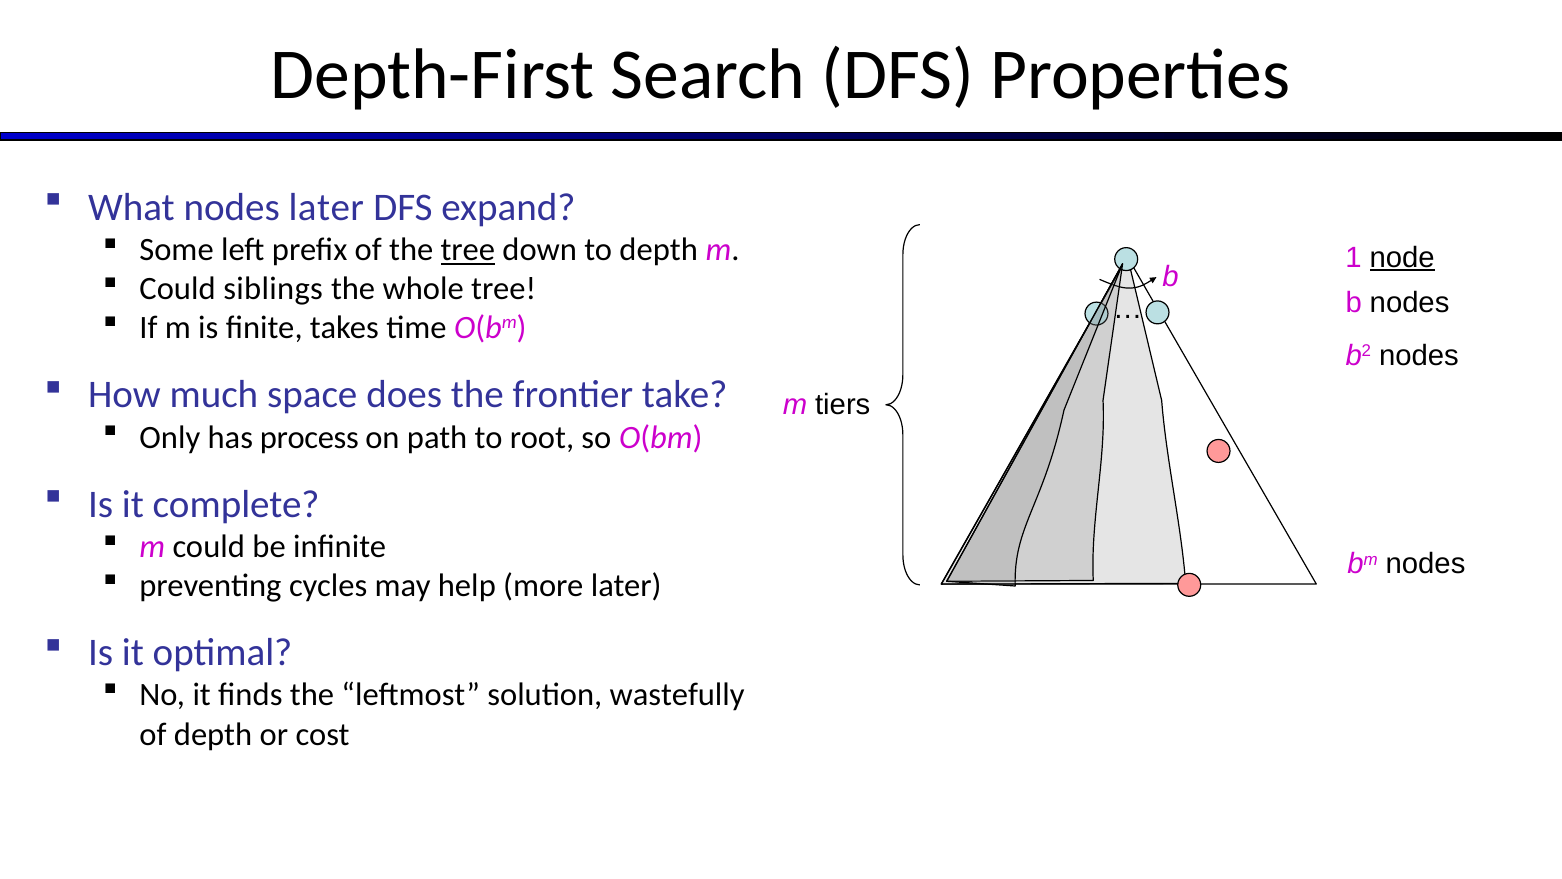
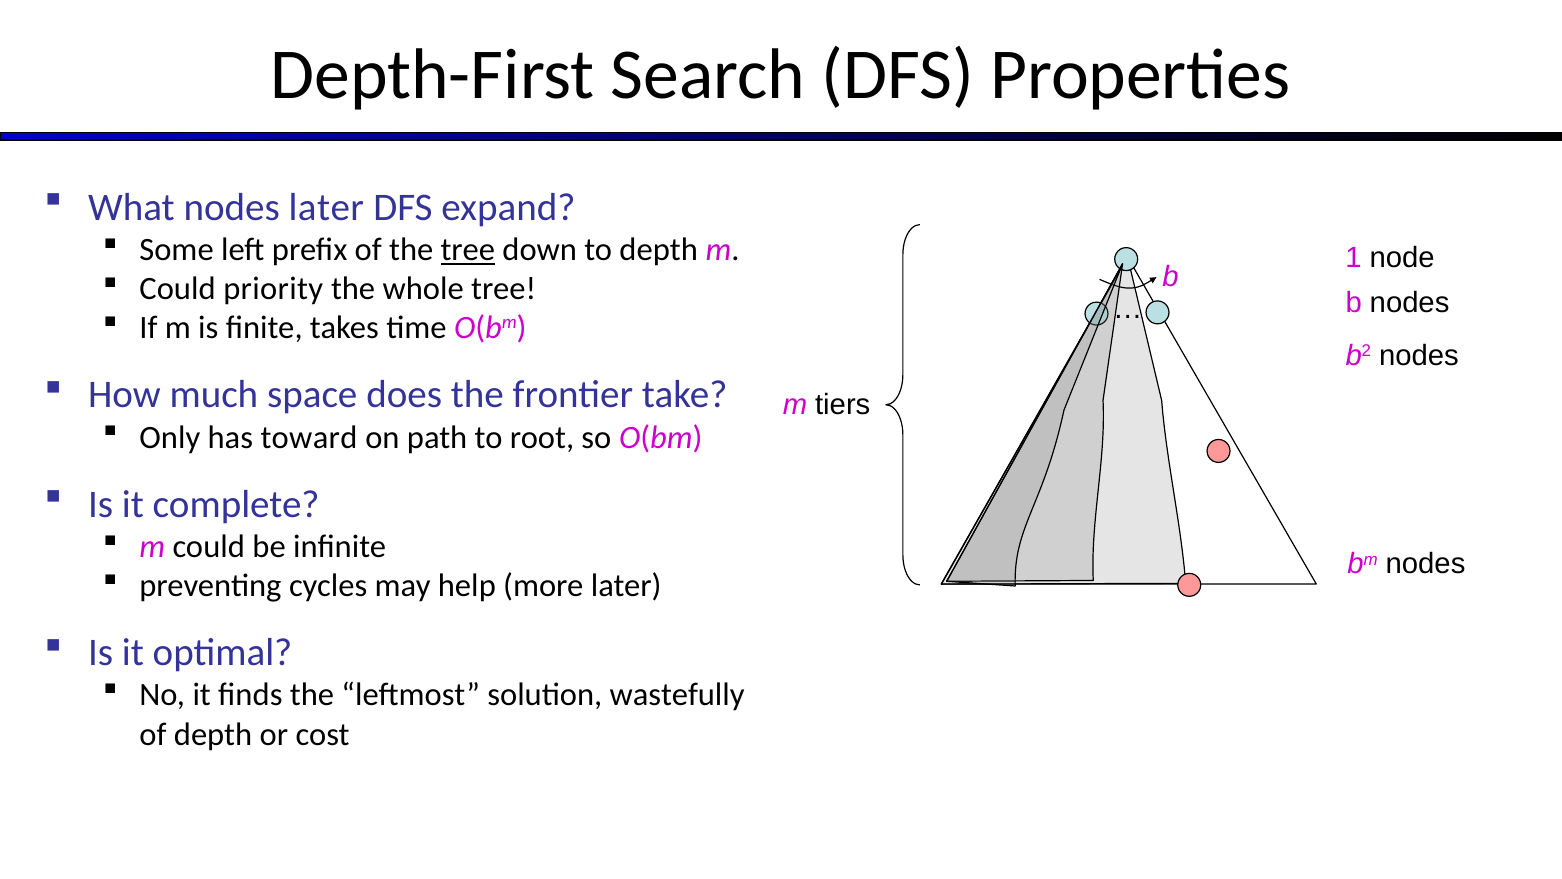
node underline: present -> none (1402, 258)
siblings: siblings -> priority (273, 289)
process: process -> toward (309, 437)
